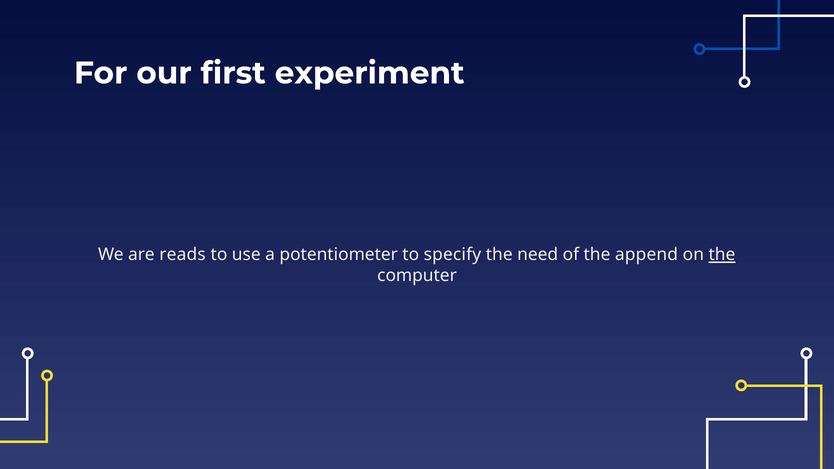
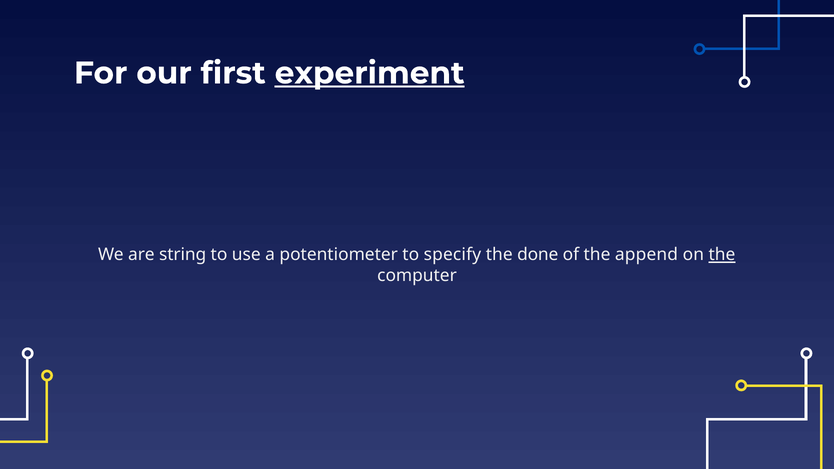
experiment underline: none -> present (370, 73)
reads: reads -> string (183, 255)
need: need -> done (538, 255)
